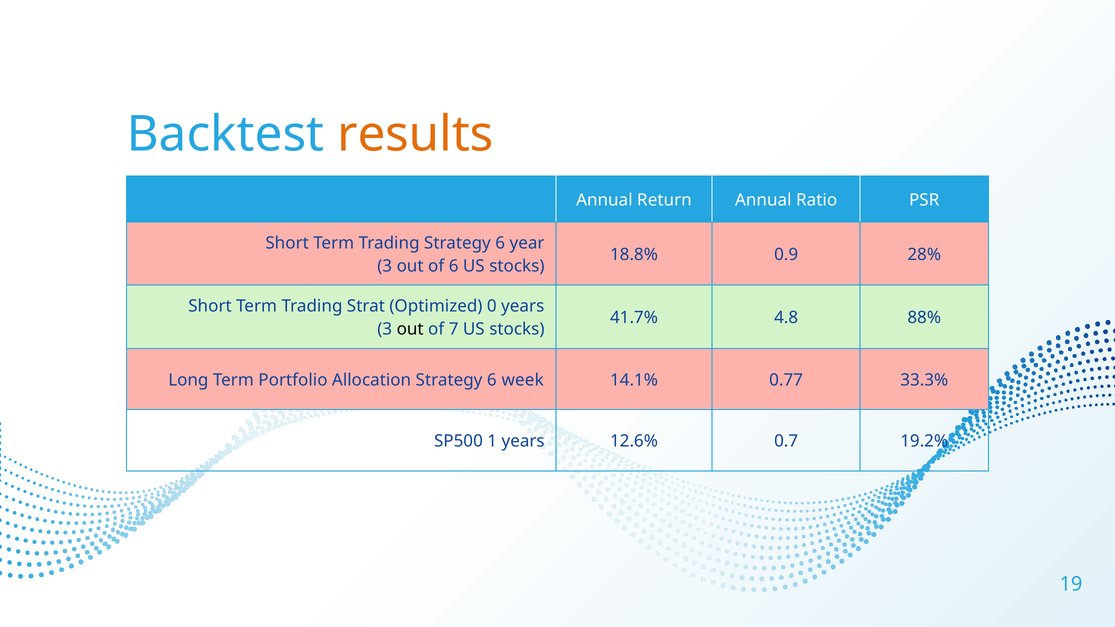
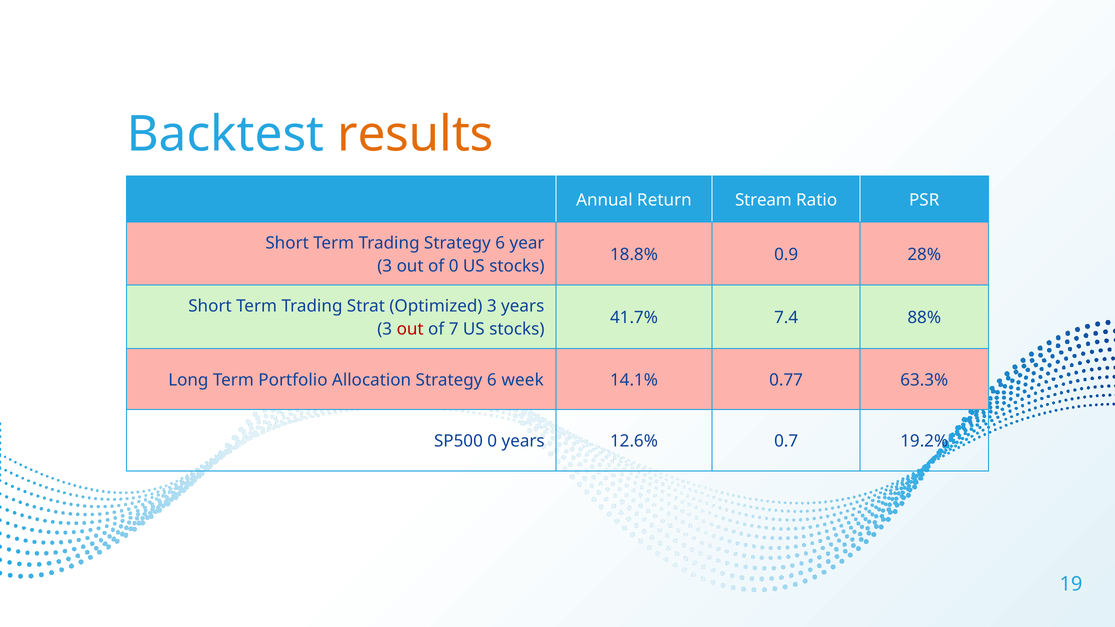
Return Annual: Annual -> Stream (763, 200)
of 6: 6 -> 0 (454, 266)
Optimized 0: 0 -> 3 (492, 306)
4.8: 4.8 -> 7.4 (786, 318)
out colour: black -> red (410, 329)
33.3%: 33.3% -> 63.3% (924, 380)
SP500 1: 1 -> 0 (492, 441)
